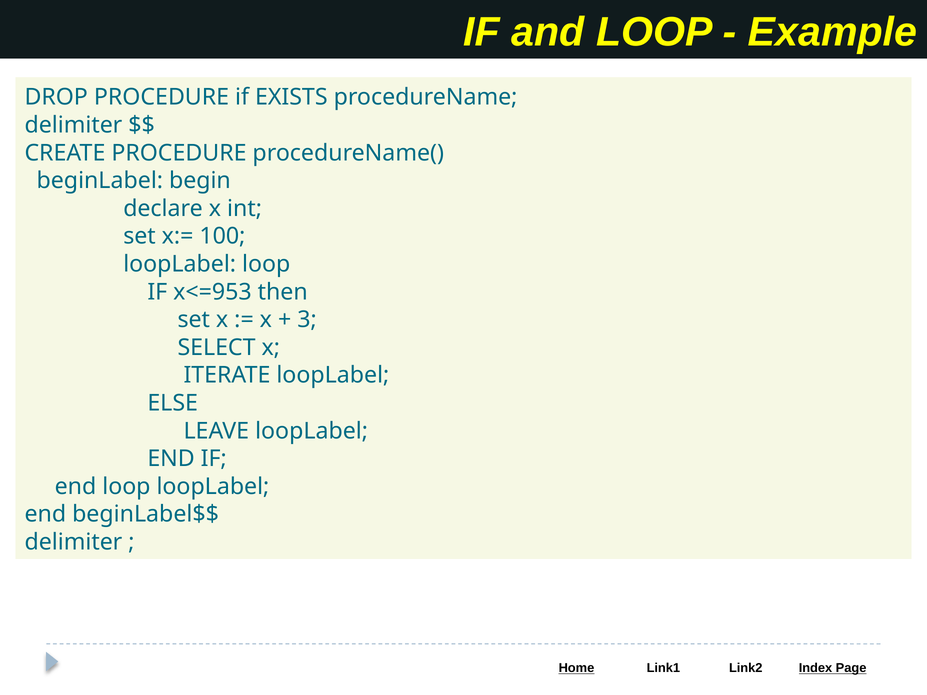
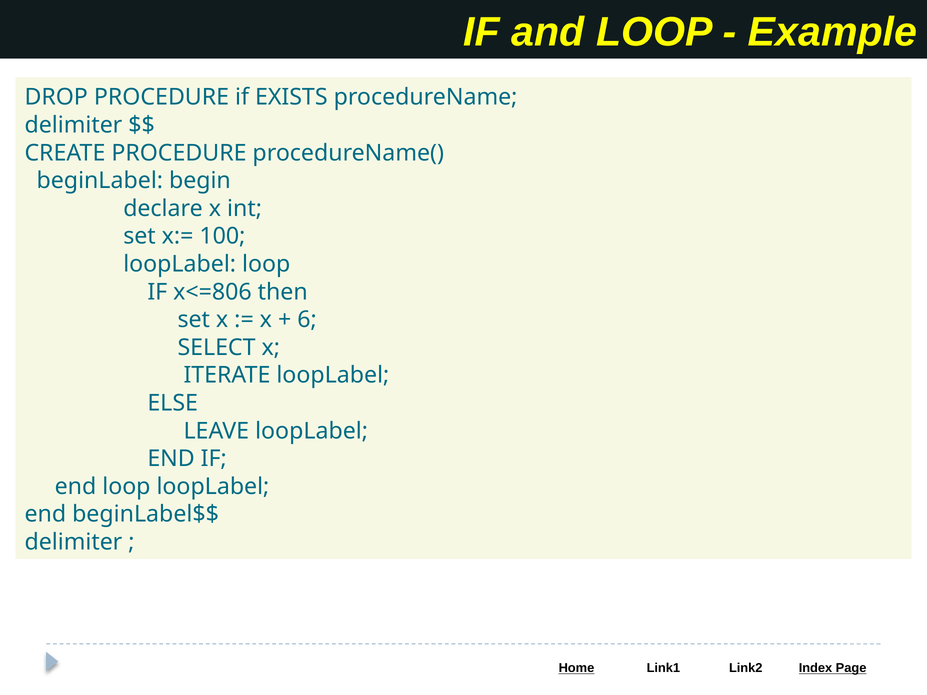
x<=953: x<=953 -> x<=806 (212, 292)
3: 3 -> 6 (307, 320)
